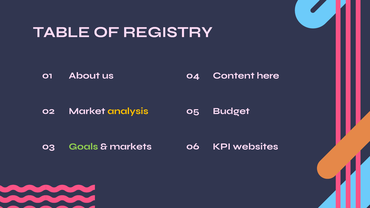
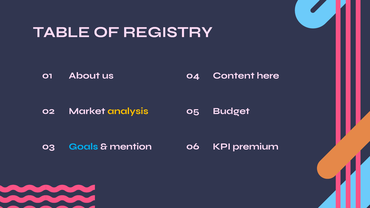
Goals colour: light green -> light blue (83, 147)
markets: markets -> mention (131, 147)
websites: websites -> premium (256, 147)
